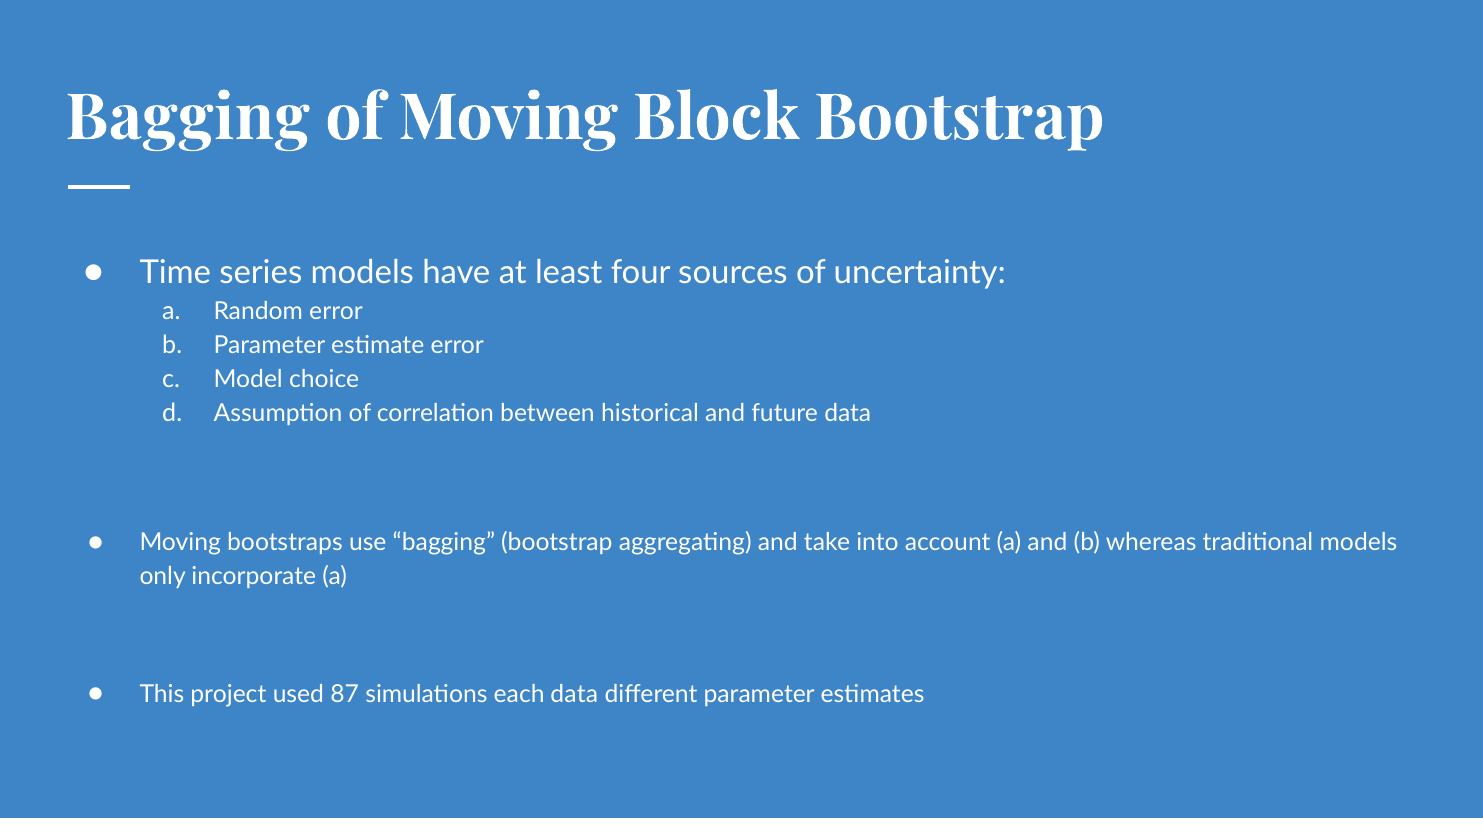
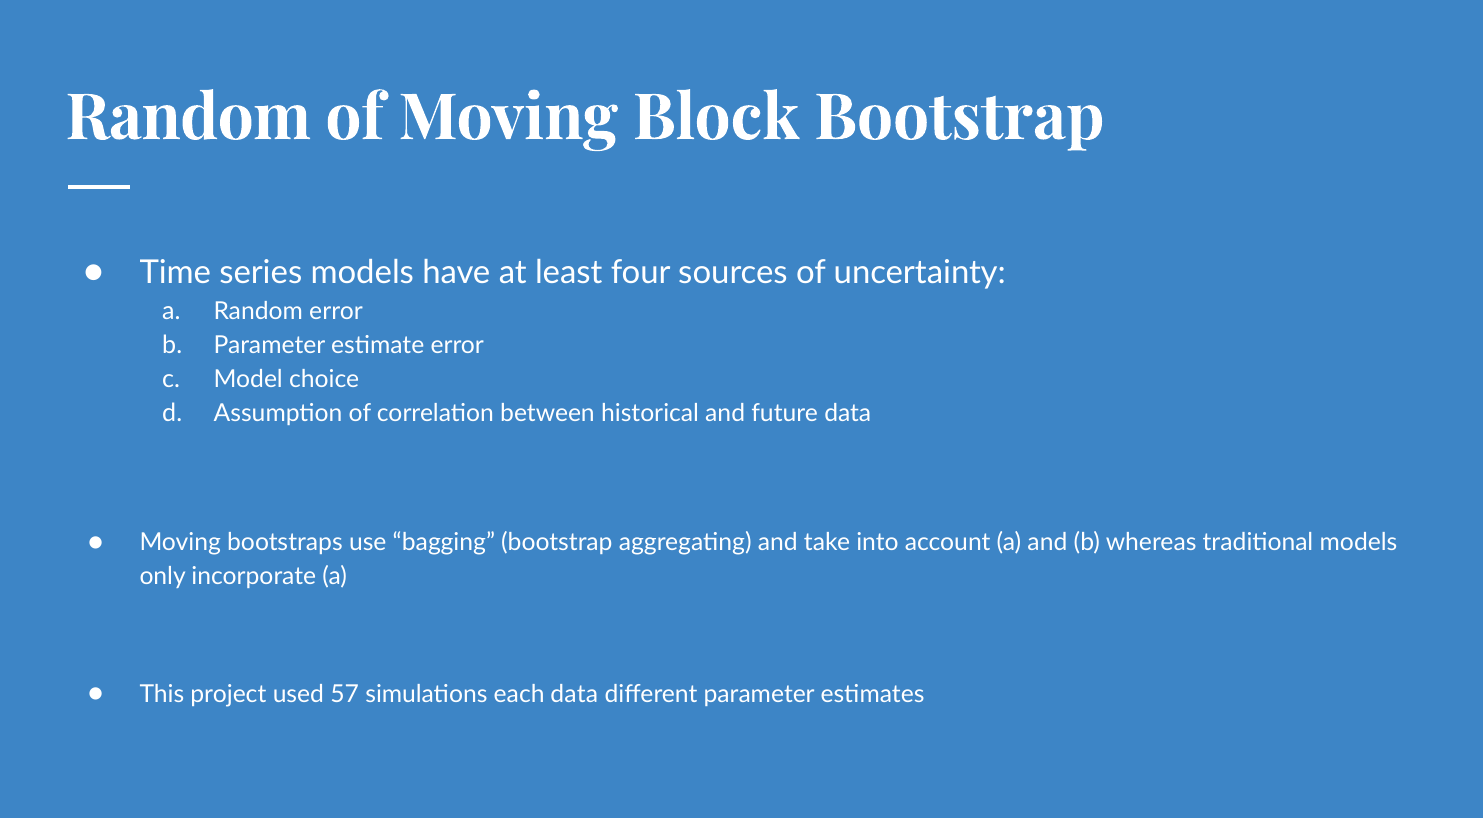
Bagging: Bagging -> Random (188, 118)
87: 87 -> 57 (345, 694)
